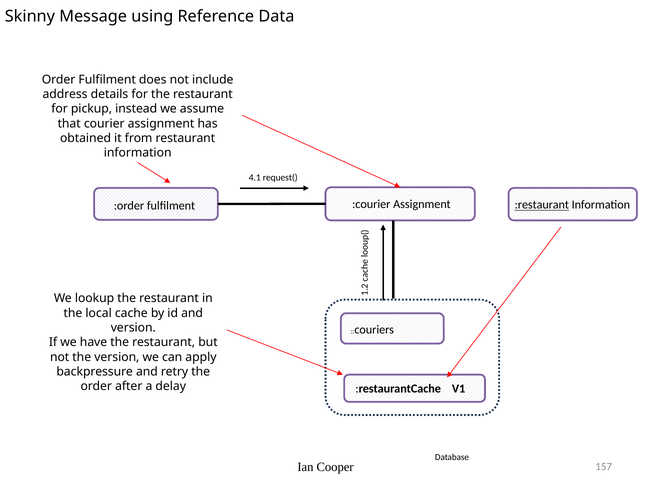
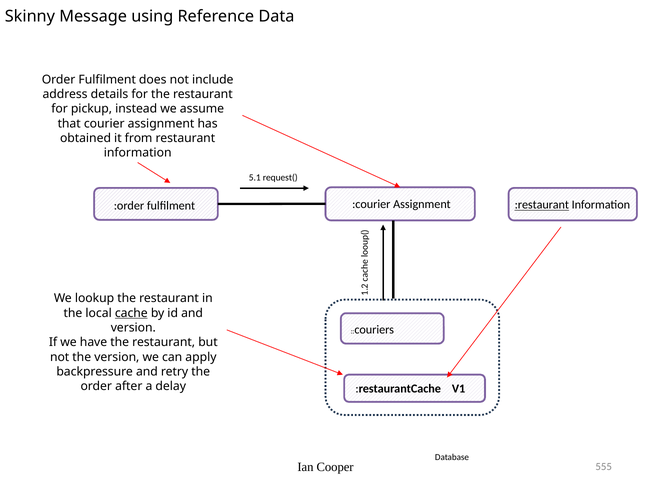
4.1: 4.1 -> 5.1 (255, 177)
cache underline: none -> present (131, 313)
157: 157 -> 555 (604, 466)
